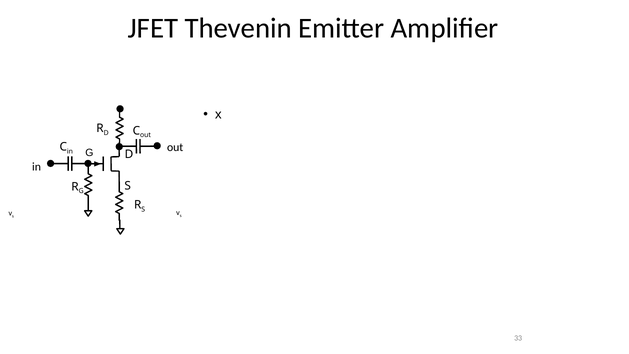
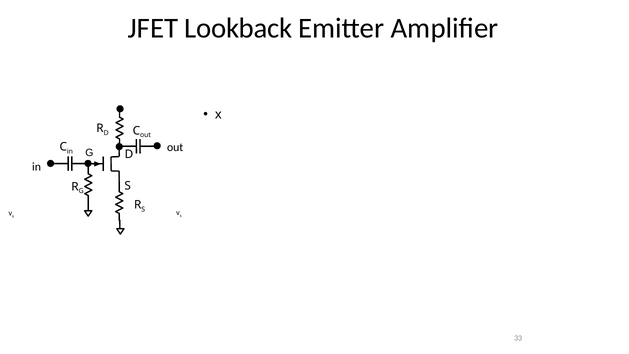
Thevenin: Thevenin -> Lookback (238, 28)
